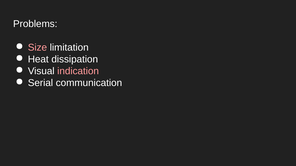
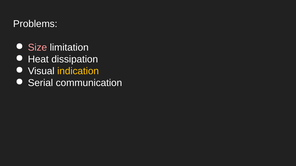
indication colour: pink -> yellow (78, 71)
